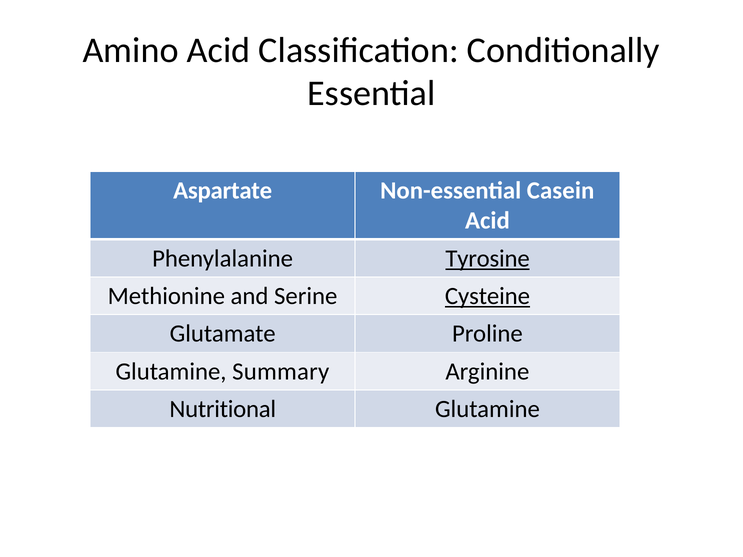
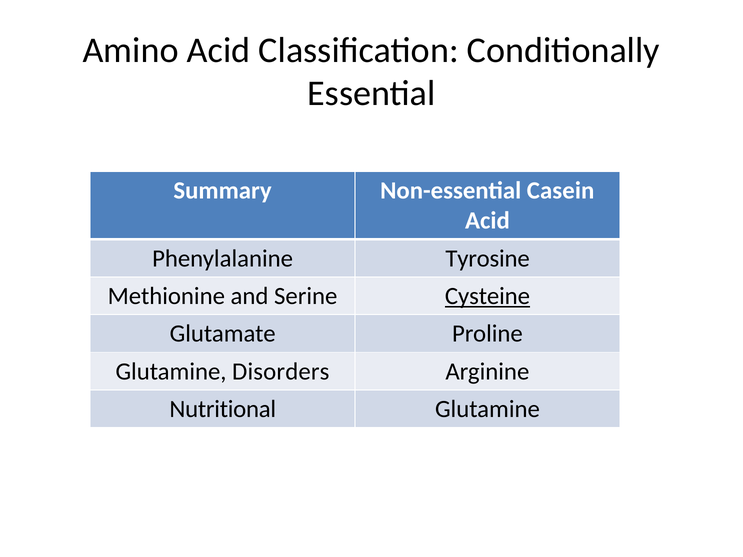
Aspartate: Aspartate -> Summary (223, 191)
Tyrosine underline: present -> none (488, 258)
Summary: Summary -> Disorders (281, 372)
